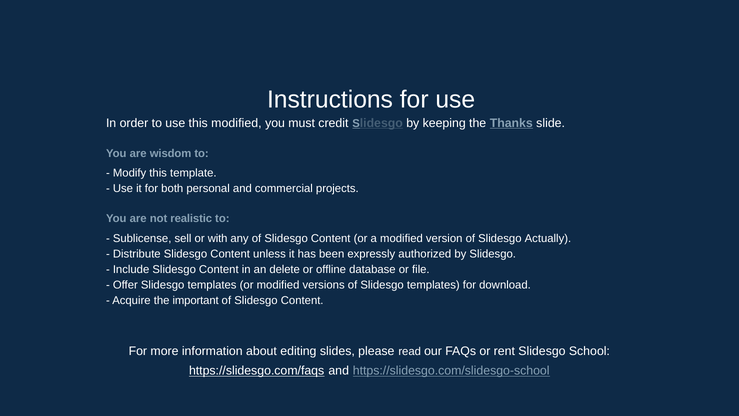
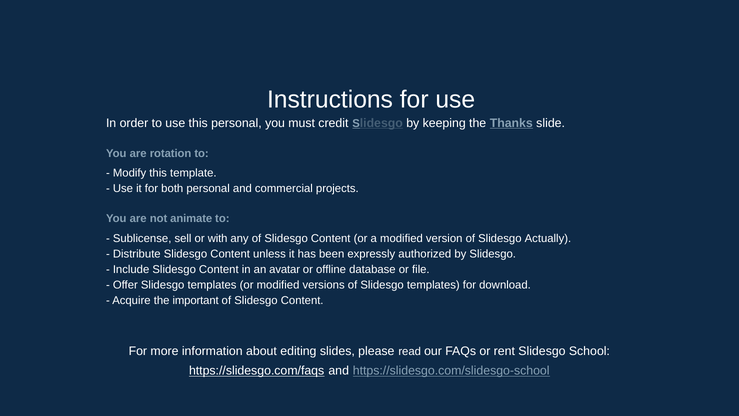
this modified: modified -> personal (236, 123)
wisdom: wisdom -> rotation (171, 153)
realistic: realistic -> animate (191, 219)
delete: delete -> avatar (285, 269)
